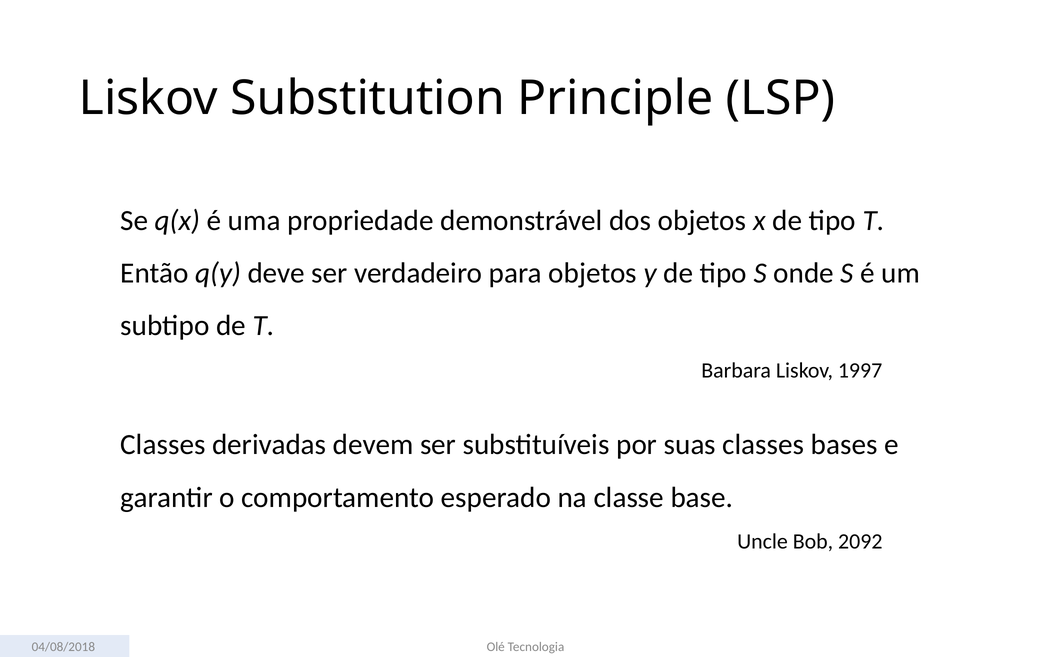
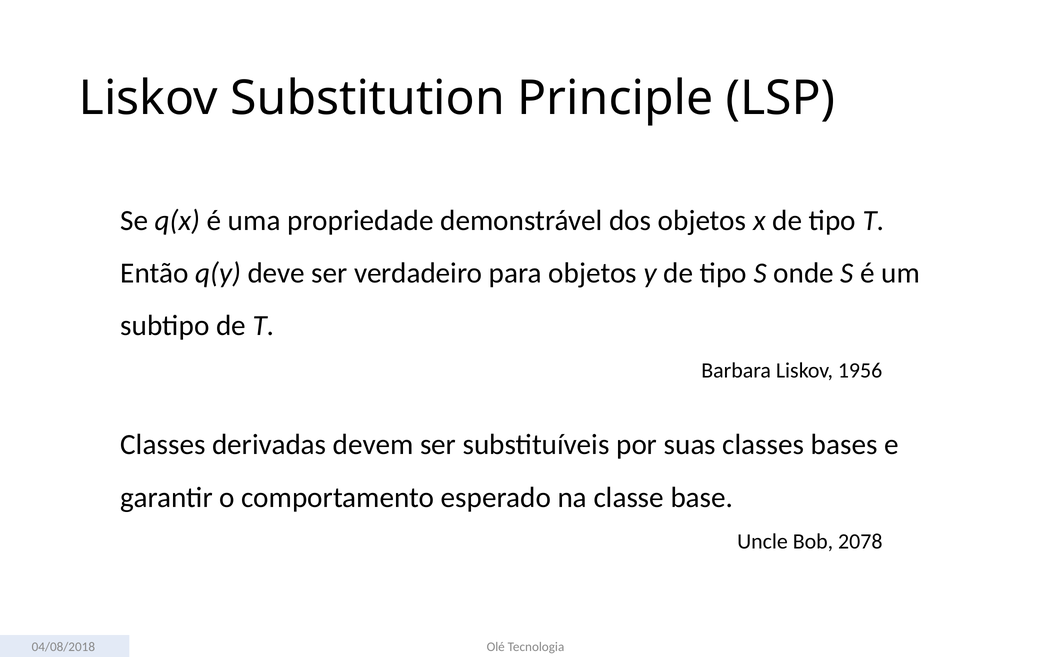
1997: 1997 -> 1956 (860, 371)
2092: 2092 -> 2078 (860, 542)
